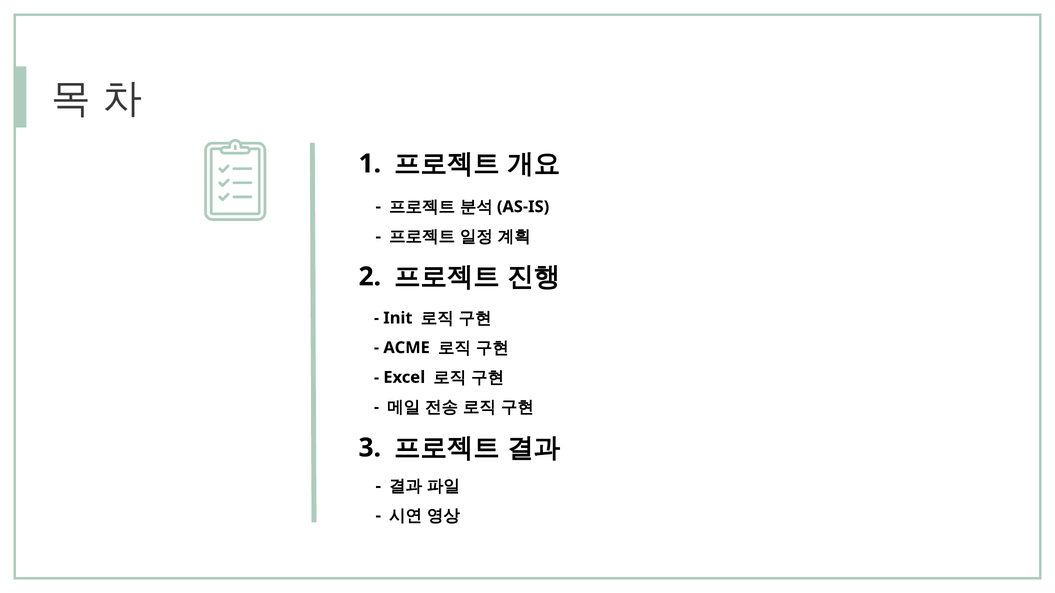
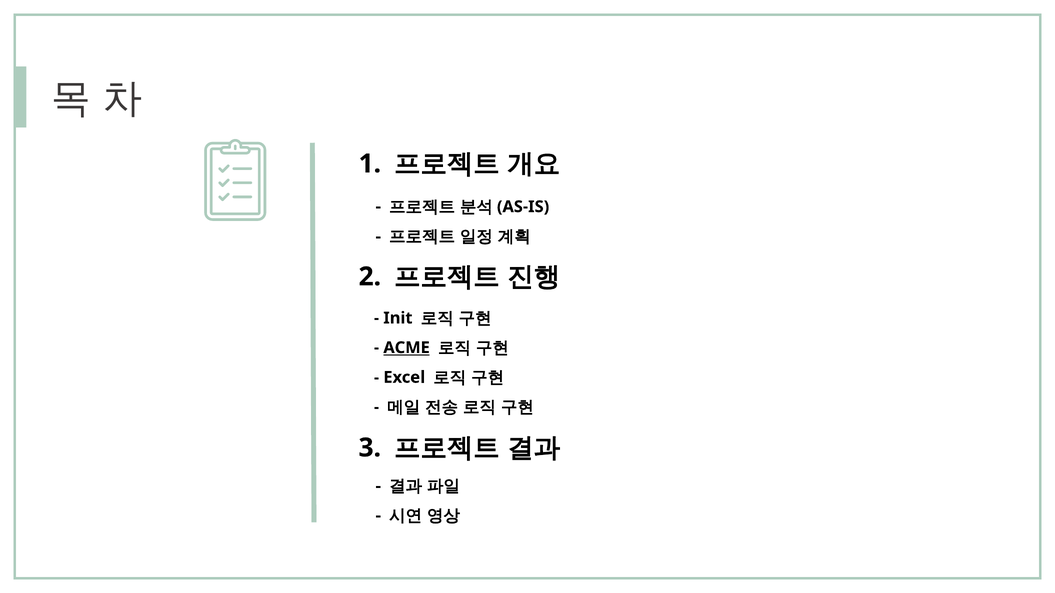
ACME underline: none -> present (407, 348)
